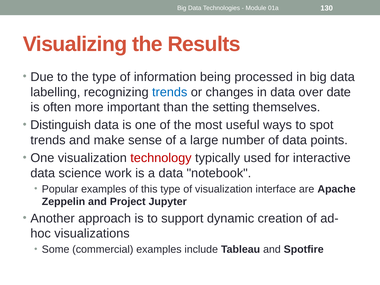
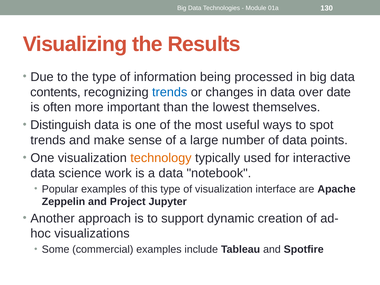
labelling: labelling -> contents (55, 92)
setting: setting -> lowest (231, 107)
technology colour: red -> orange (161, 158)
